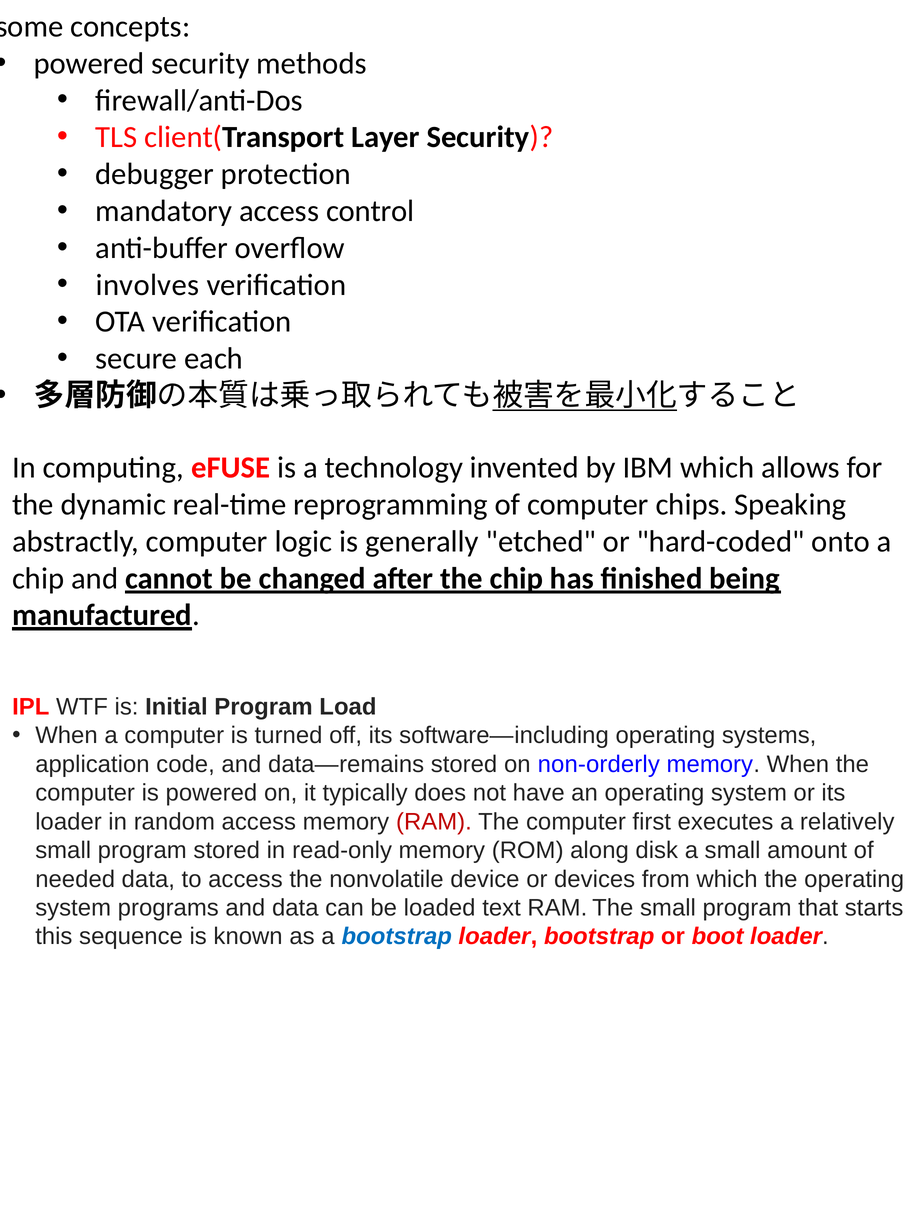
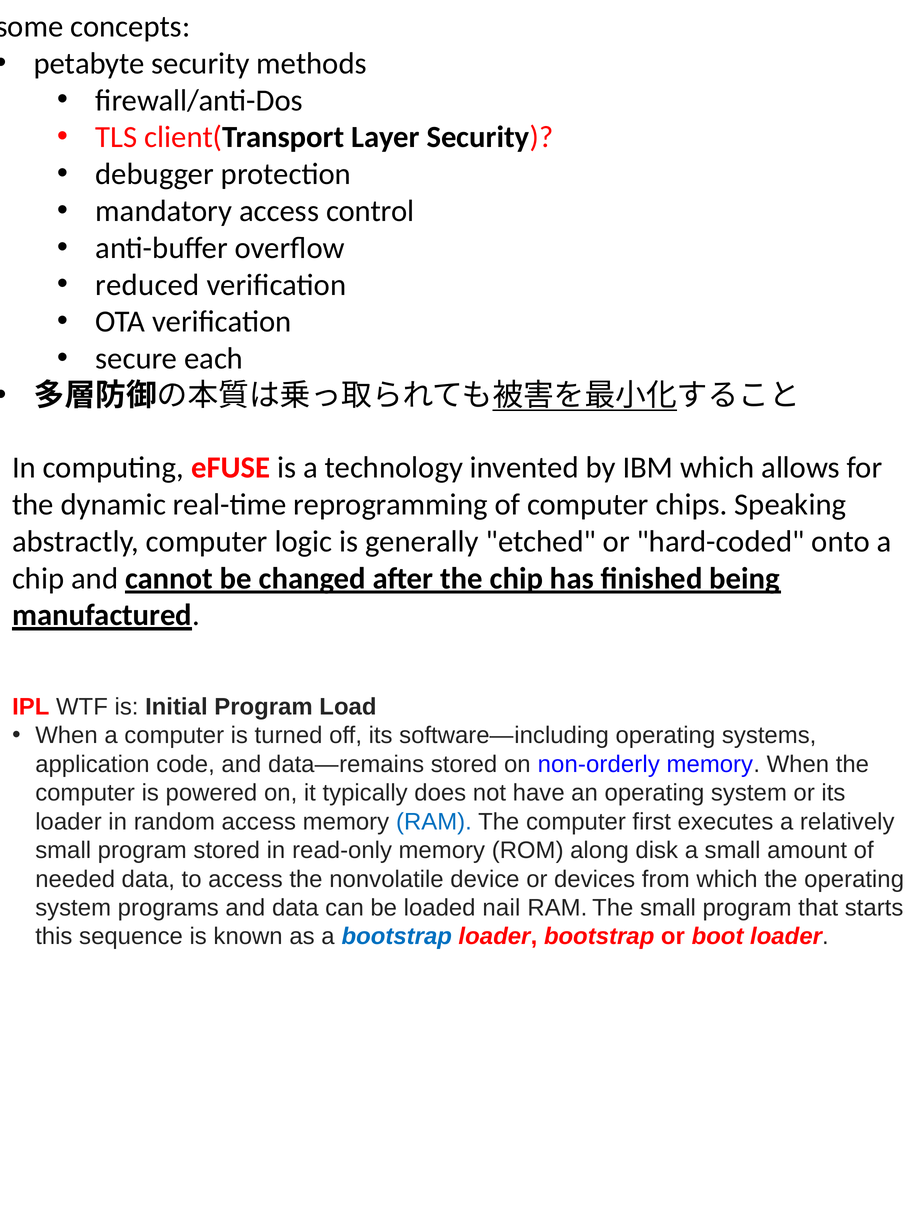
powered: powered -> petabyte (89, 63)
involves: involves -> reduced (148, 285)
RAM colour: red -> blue (434, 821)
text: text -> nail (501, 907)
